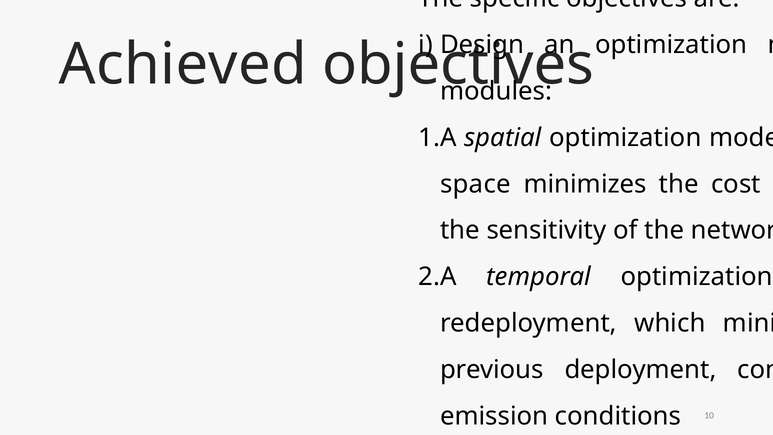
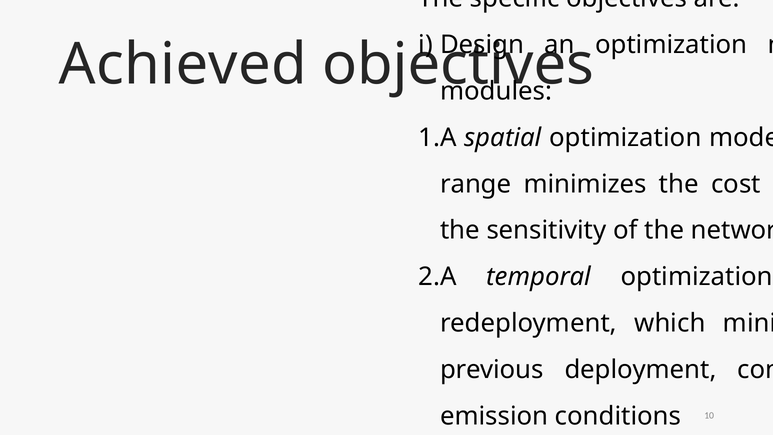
space: space -> range (476, 184)
